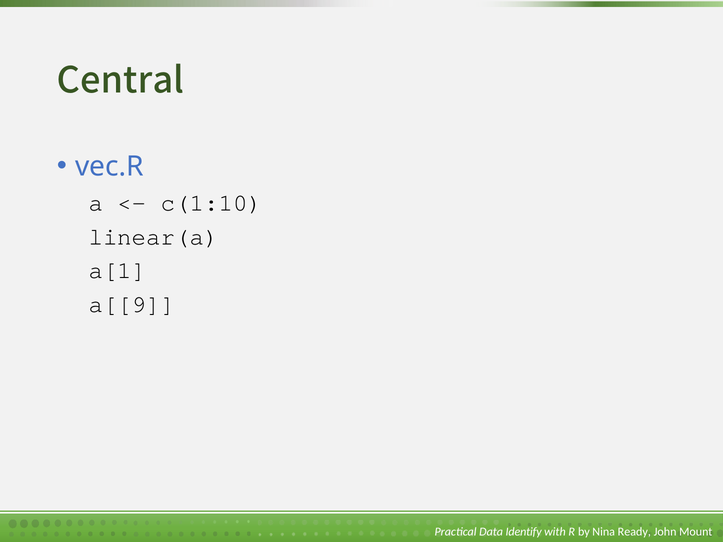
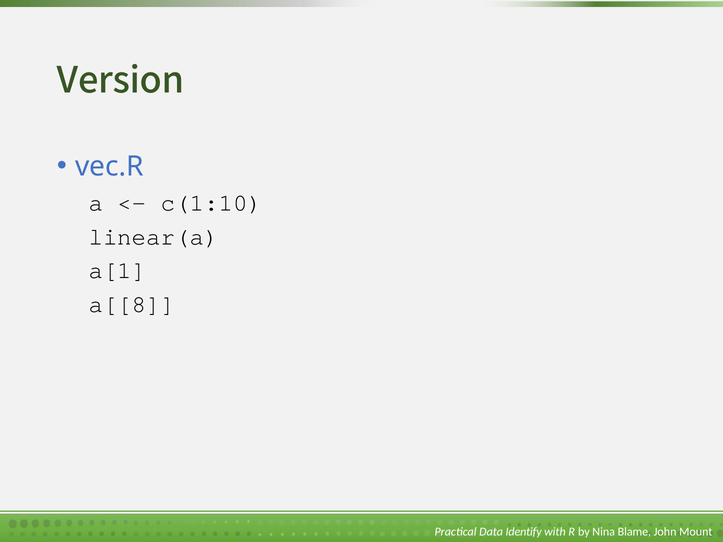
Central: Central -> Version (121, 81)
a[[9: a[[9 -> a[[8 (132, 305)
Ready: Ready -> Blame (634, 532)
